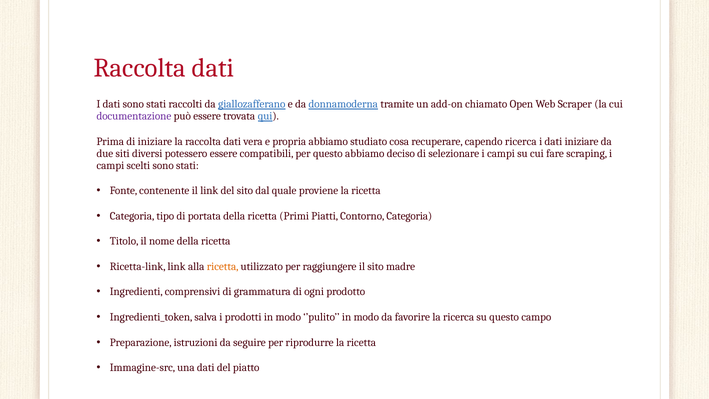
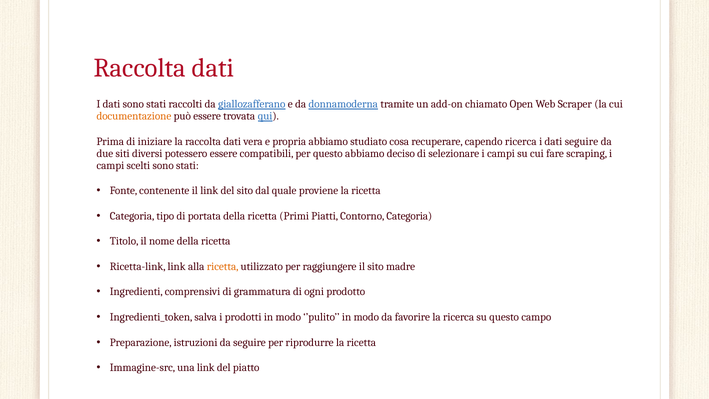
documentazione colour: purple -> orange (134, 116)
dati iniziare: iniziare -> seguire (581, 141)
una dati: dati -> link (206, 368)
